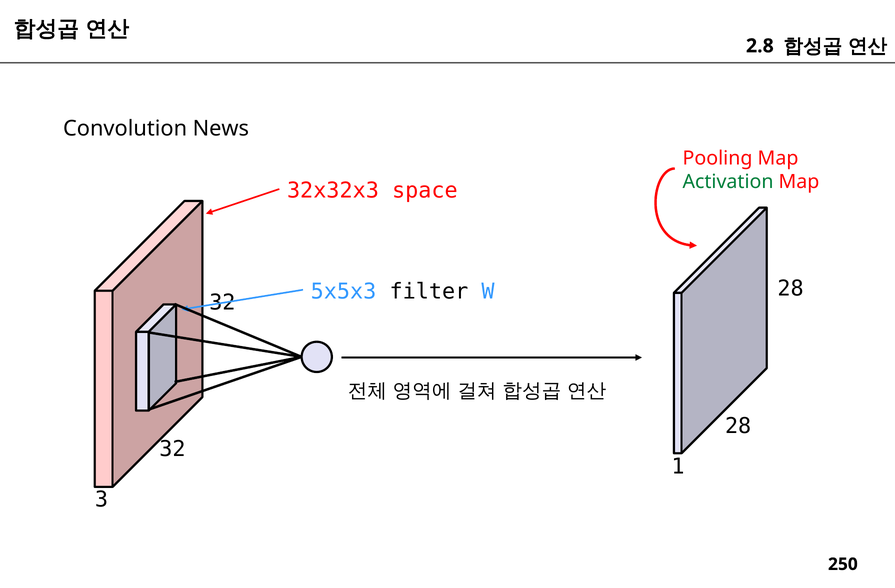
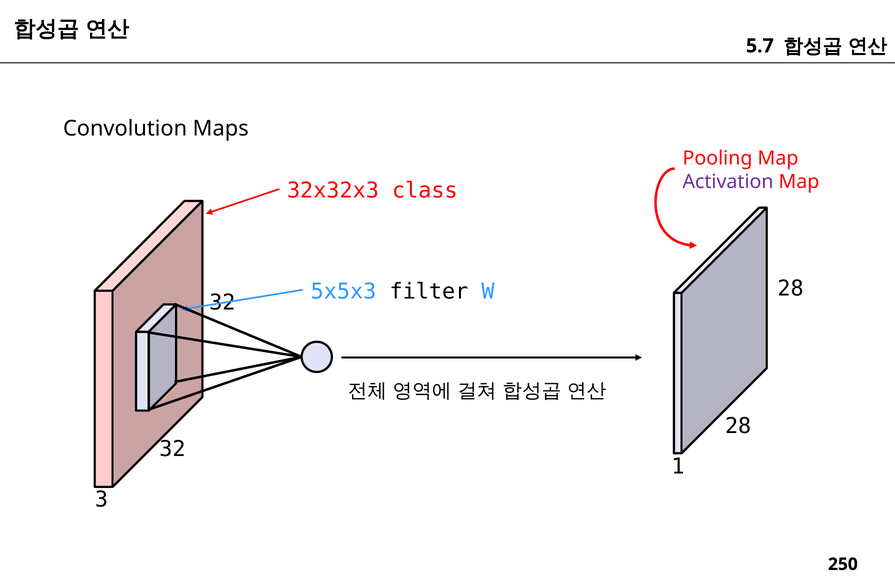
2.8: 2.8 -> 5.7 (760, 46)
News: News -> Maps (221, 129)
Activation colour: green -> purple (728, 182)
space: space -> class (425, 191)
